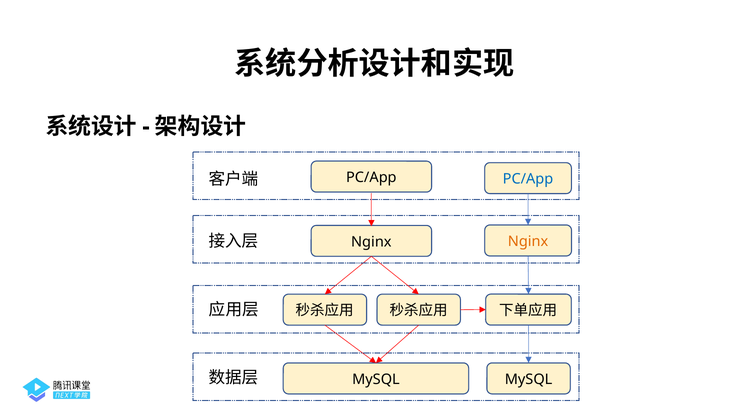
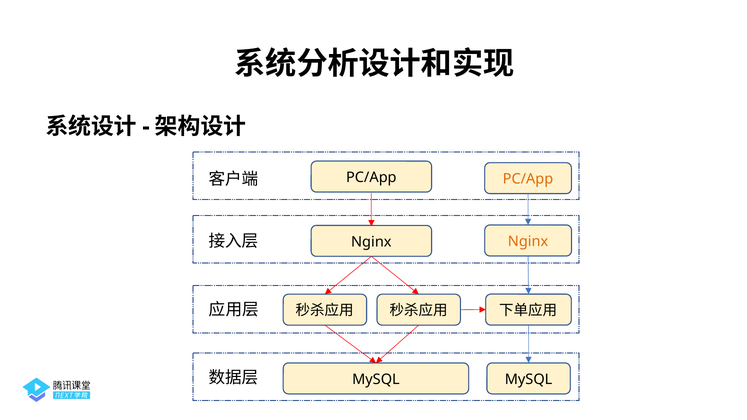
PC/App colour: blue -> orange (528, 179)
